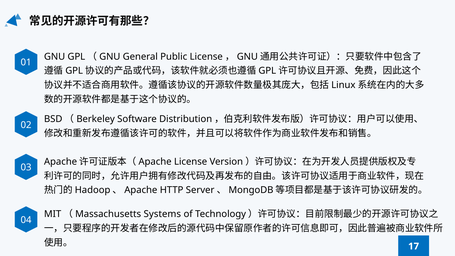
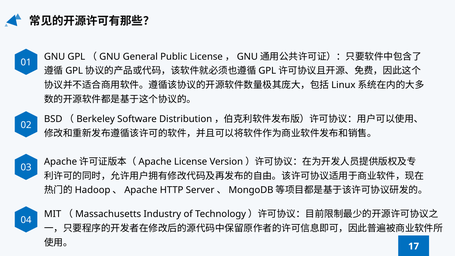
Systems: Systems -> Industry (162, 214)
